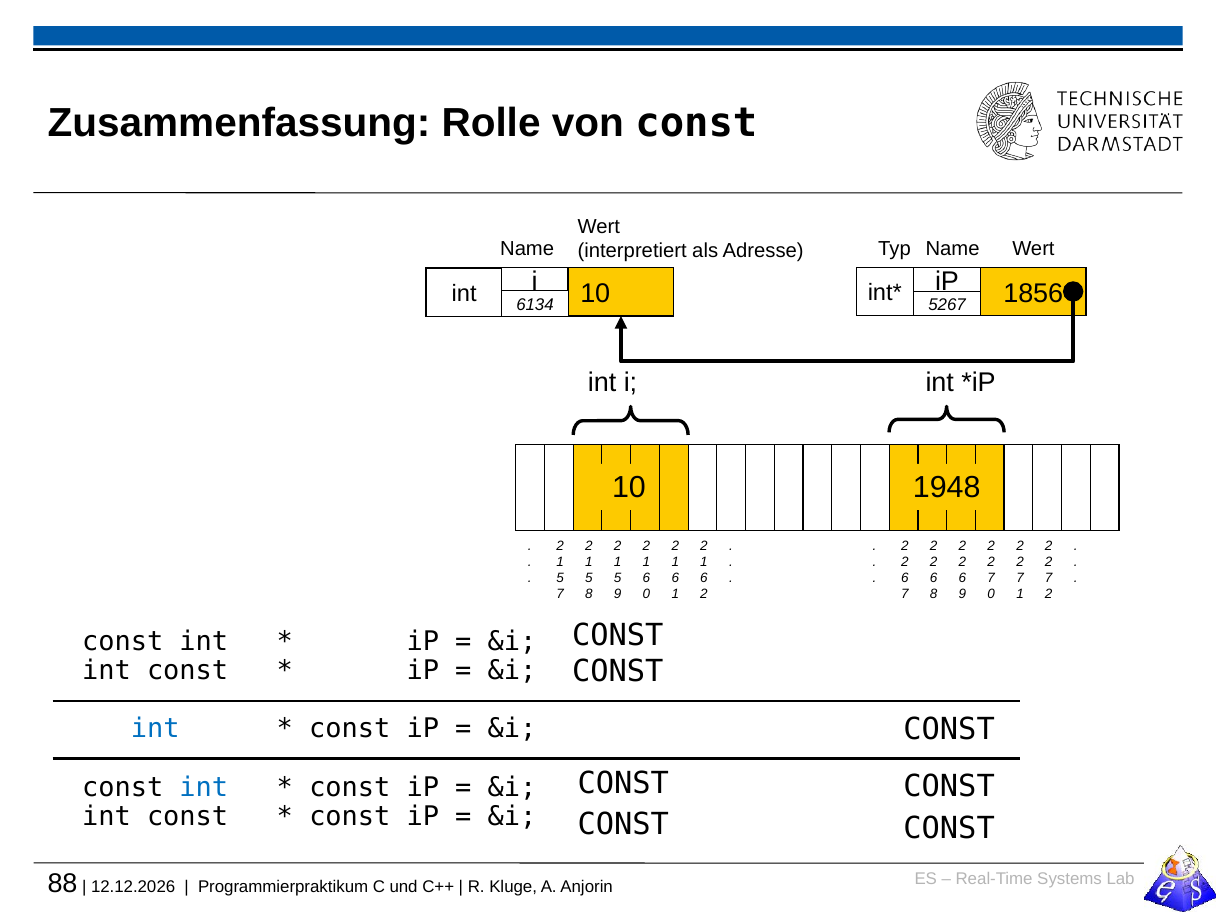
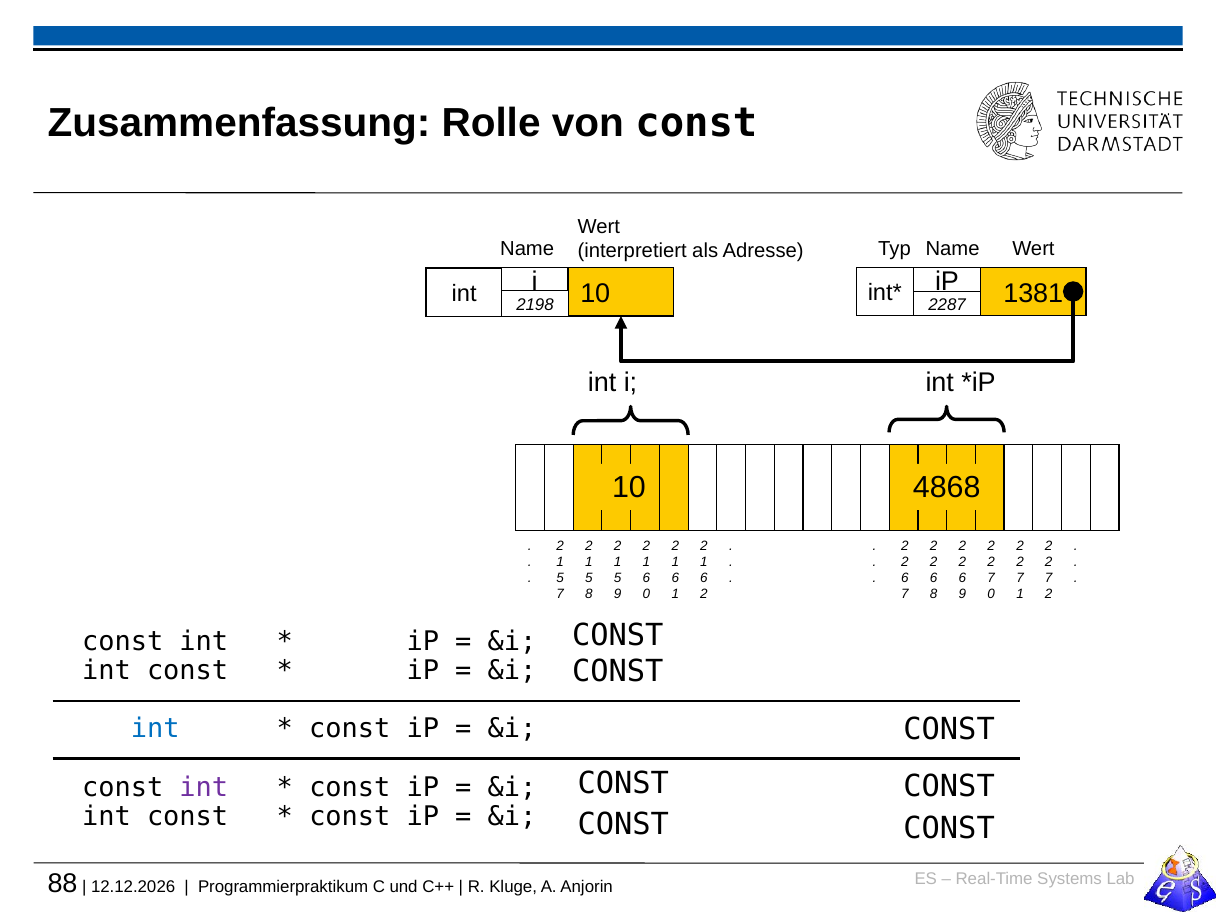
5267: 5267 -> 2287 (947, 305)
6134: 6134 -> 2198 (535, 305)
1856: 1856 -> 1381 (1033, 293)
1948: 1948 -> 4868 (947, 487)
int colour: blue -> purple (204, 787)
